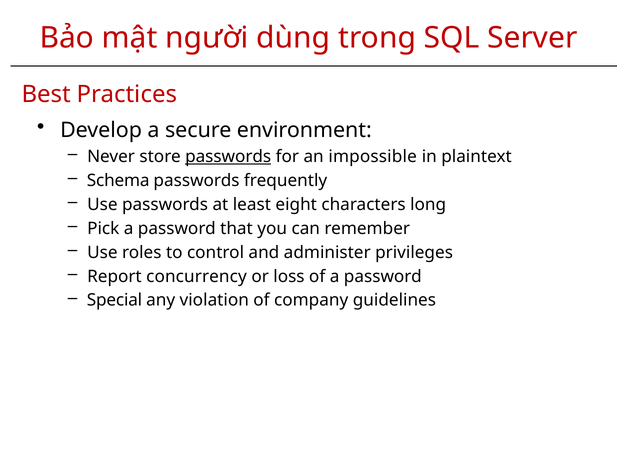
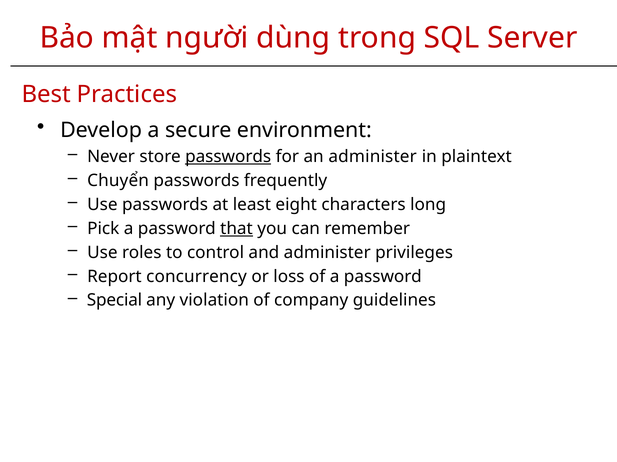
an impossible: impossible -> administer (373, 157)
Schema: Schema -> Chuyển (118, 181)
that underline: none -> present (236, 229)
